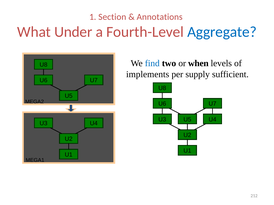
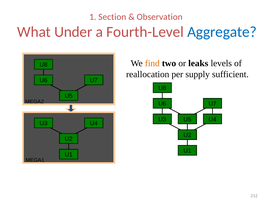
Annotations: Annotations -> Observation (160, 17)
find colour: blue -> orange (152, 63)
when: when -> leaks (198, 63)
implements: implements -> reallocation (148, 74)
